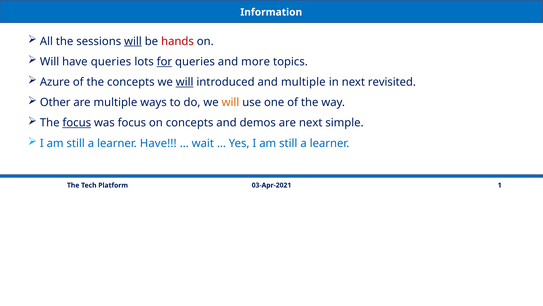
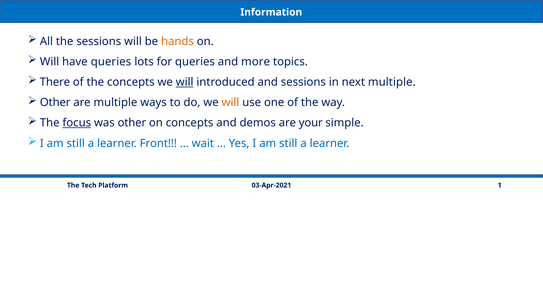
will underline: present -> none (133, 41)
hands colour: red -> orange (177, 41)
for underline: present -> none (164, 62)
Azure: Azure -> There (55, 82)
and multiple: multiple -> sessions (303, 82)
next revisited: revisited -> multiple (392, 82)
was focus: focus -> other (132, 123)
are next: next -> your (311, 123)
learner Have: Have -> Front (158, 143)
